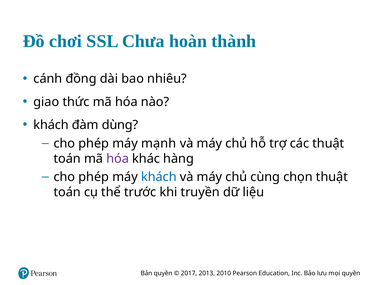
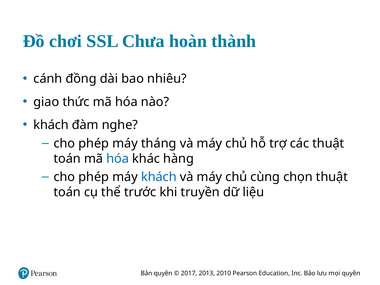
dùng: dùng -> nghe (120, 125)
mạnh: mạnh -> tháng (159, 143)
hóa colour: purple -> blue (118, 159)
